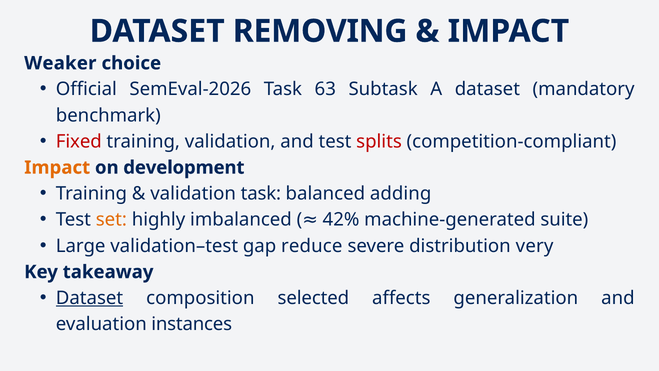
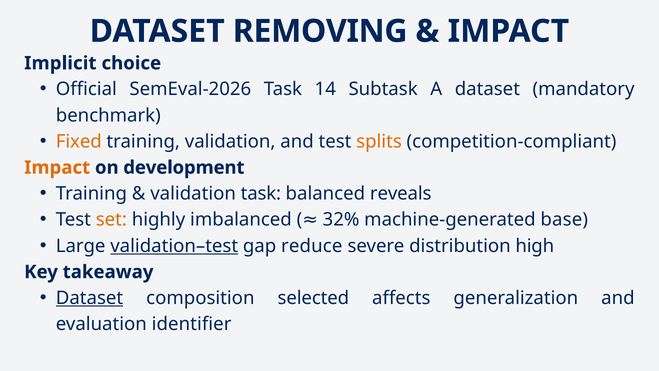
Weaker: Weaker -> Implicit (60, 63)
63: 63 -> 14 (325, 89)
Fixed colour: red -> orange (79, 141)
splits colour: red -> orange (379, 141)
adding: adding -> reveals (401, 194)
42%: 42% -> 32% (341, 220)
suite: suite -> base (564, 220)
validation–test underline: none -> present (174, 246)
very: very -> high (535, 246)
instances: instances -> identifier (192, 324)
